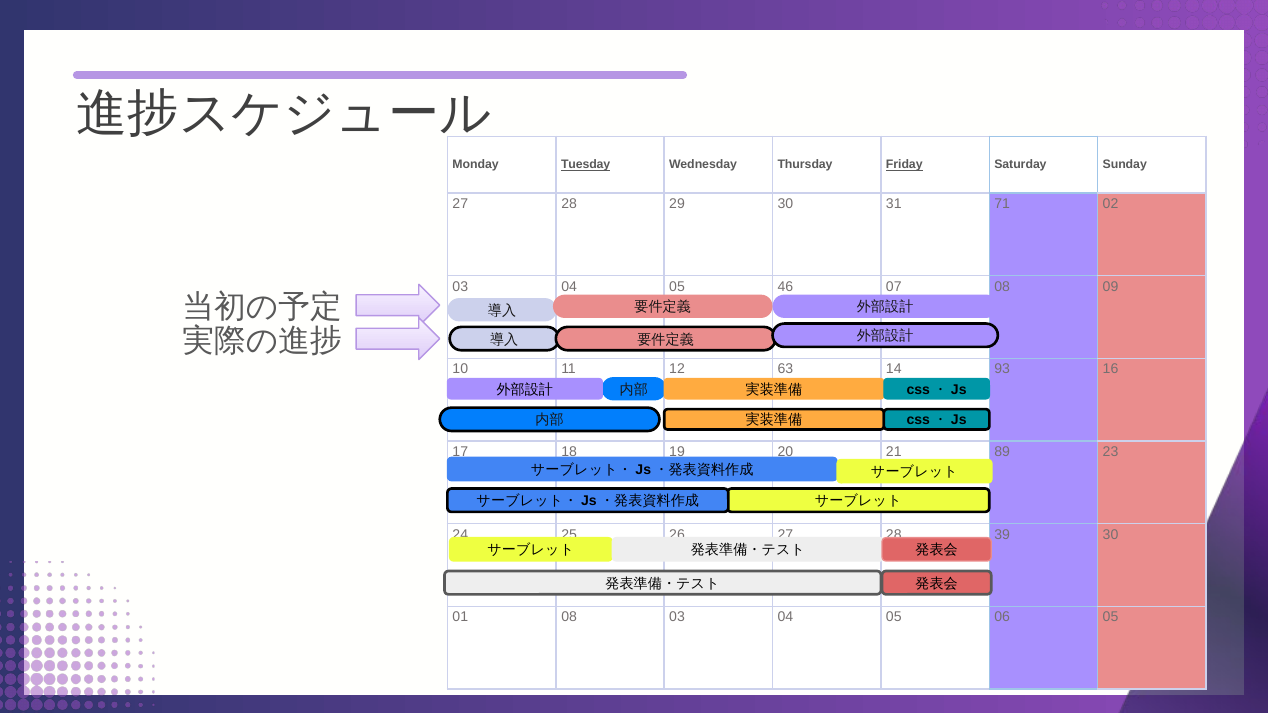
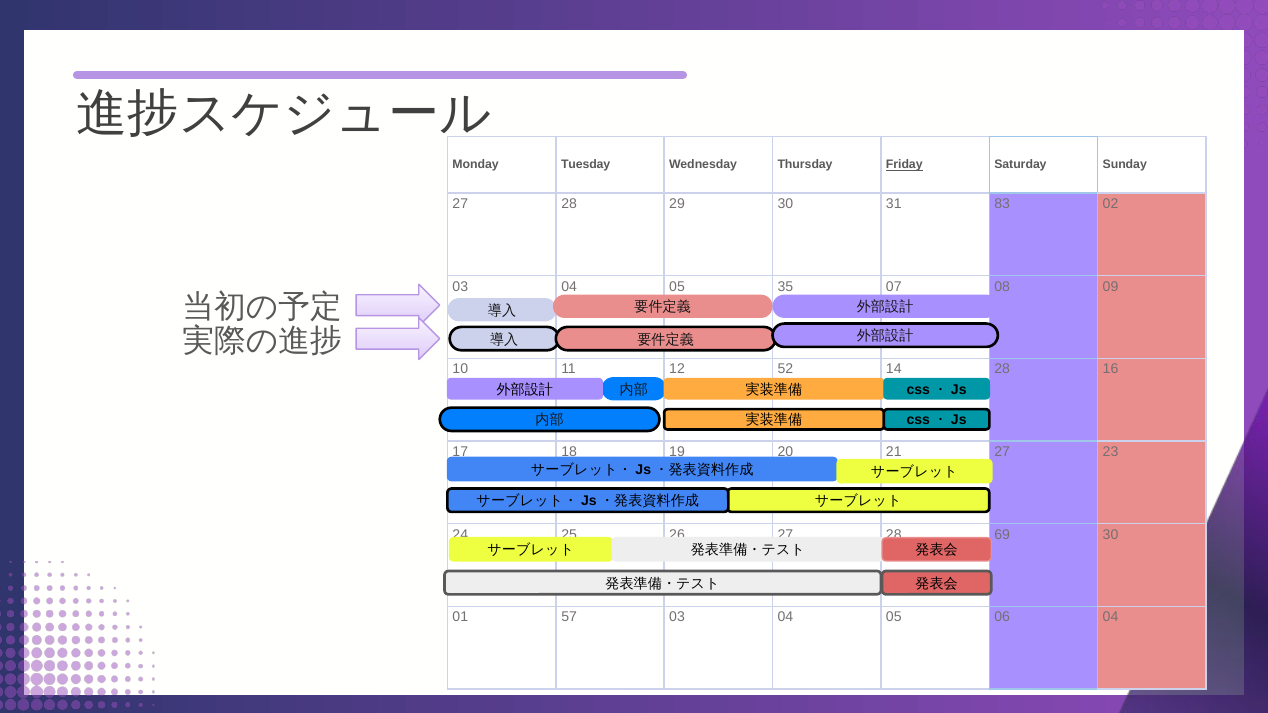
Tuesday underline: present -> none (586, 165)
71: 71 -> 83 (1002, 204)
46: 46 -> 35 (785, 286)
63: 63 -> 52 (785, 369)
14 93: 93 -> 28 (1002, 369)
21 89: 89 -> 27 (1002, 452)
39: 39 -> 69 (1002, 535)
01 08: 08 -> 57 (569, 617)
06 05: 05 -> 04 (1111, 617)
